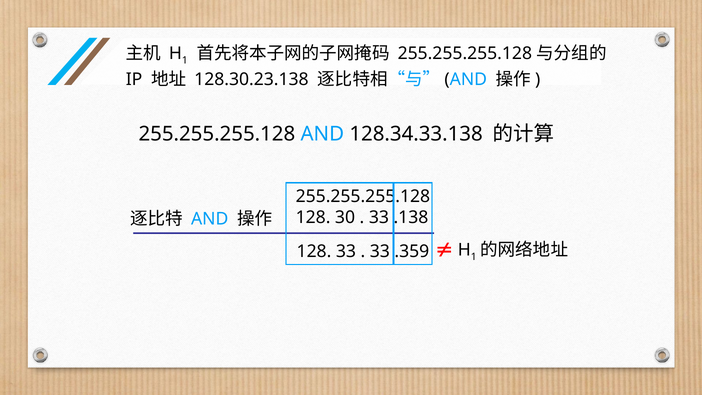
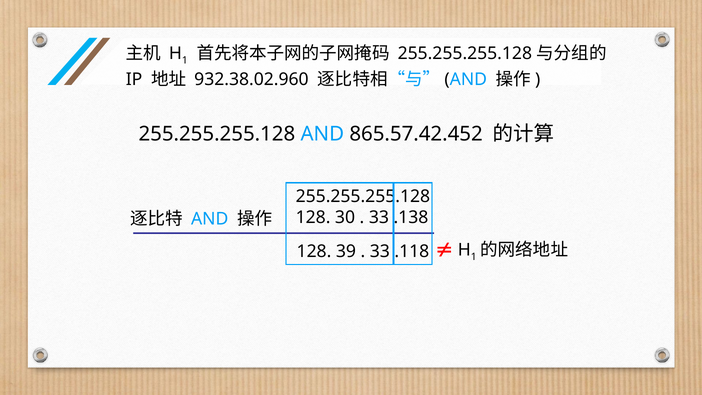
128.30.23.138: 128.30.23.138 -> 932.38.02.960 (251, 80)
128.34.33.138: 128.34.33.138 -> 865.57.42.452 (416, 134)
128 33: 33 -> 39 (346, 251)
.359: .359 -> .118 (412, 251)
